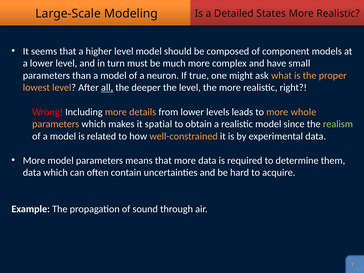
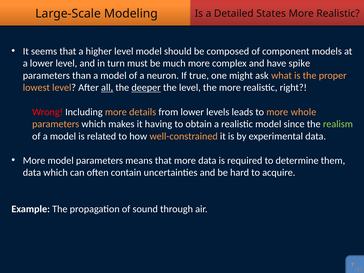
small: small -> spike (299, 63)
deeper underline: none -> present (146, 88)
spatial: spatial -> having (158, 124)
